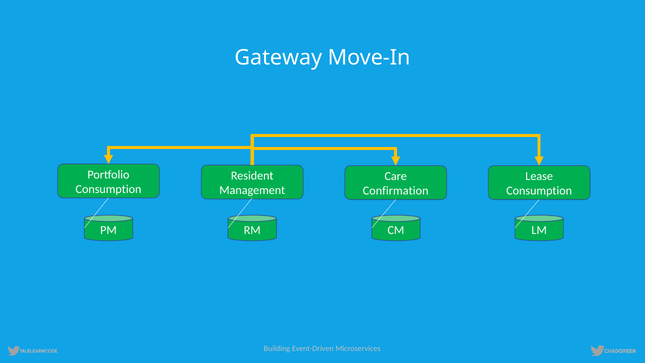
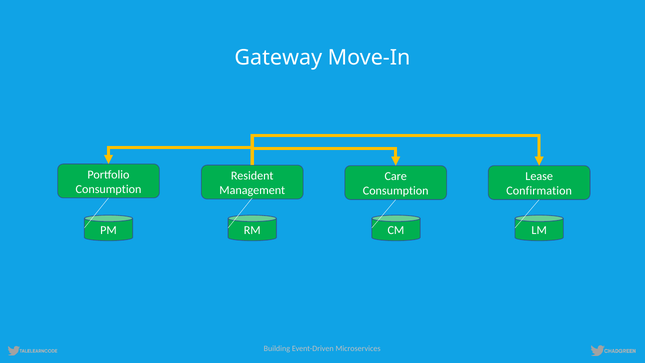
Confirmation: Confirmation -> Consumption (396, 191)
Consumption: Consumption -> Confirmation (539, 191)
